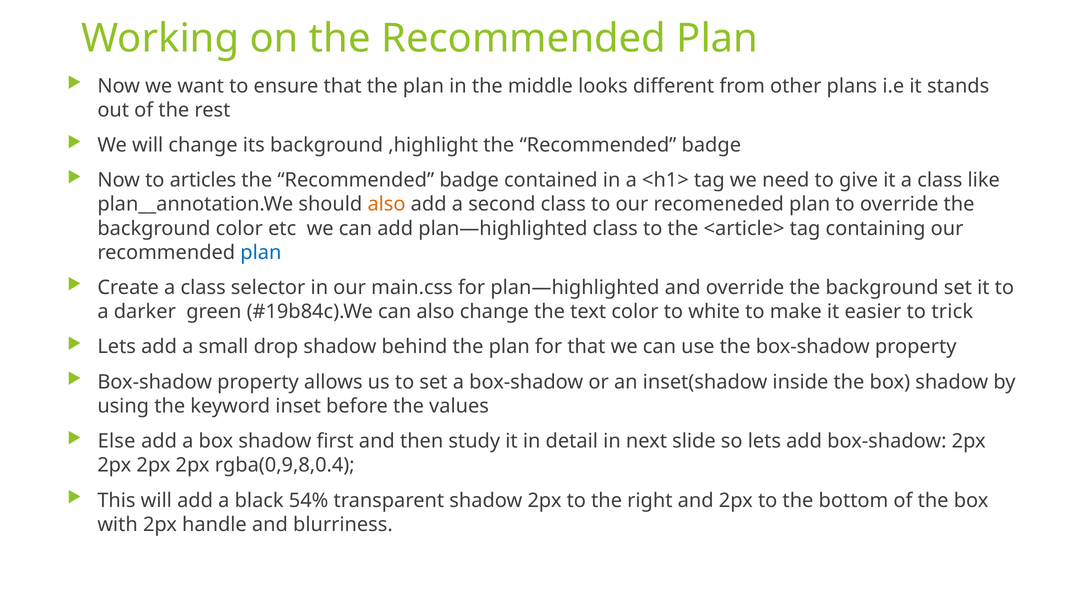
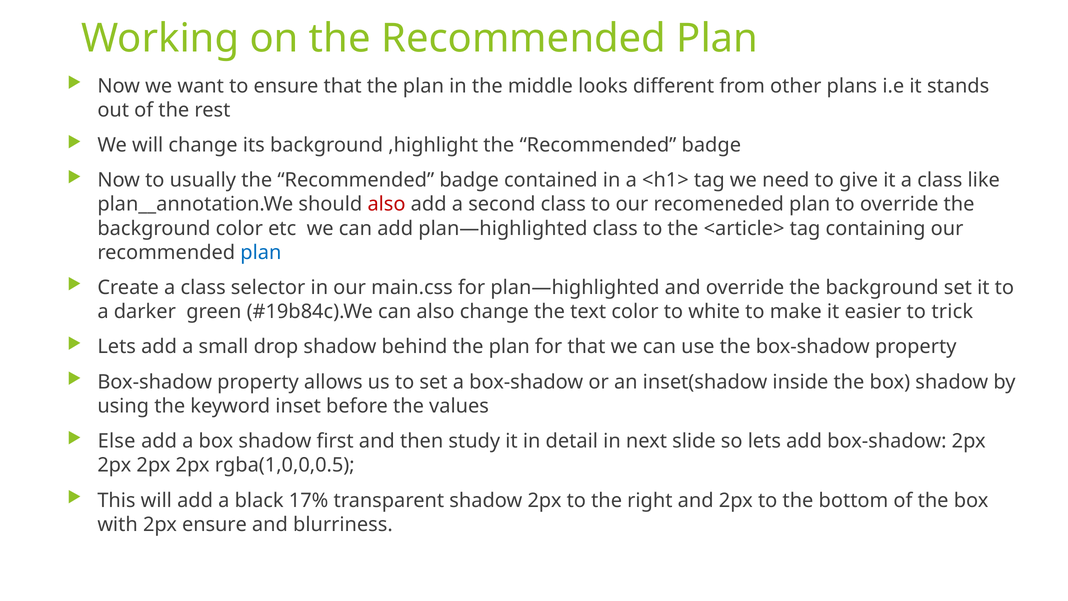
articles: articles -> usually (203, 180)
also colour: orange -> red (387, 204)
rgba(0,9,8,0.4: rgba(0,9,8,0.4 -> rgba(1,0,0,0.5 (285, 465)
54%: 54% -> 17% (309, 500)
2px handle: handle -> ensure (214, 524)
